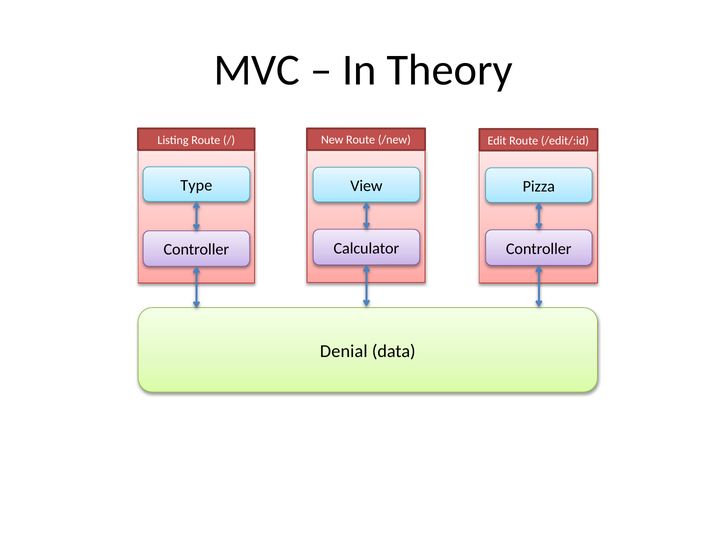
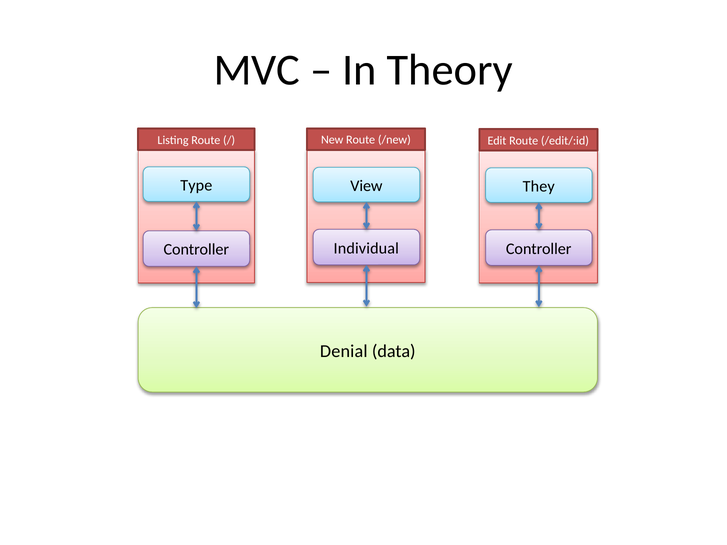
Pizza: Pizza -> They (539, 186)
Calculator: Calculator -> Individual (366, 248)
